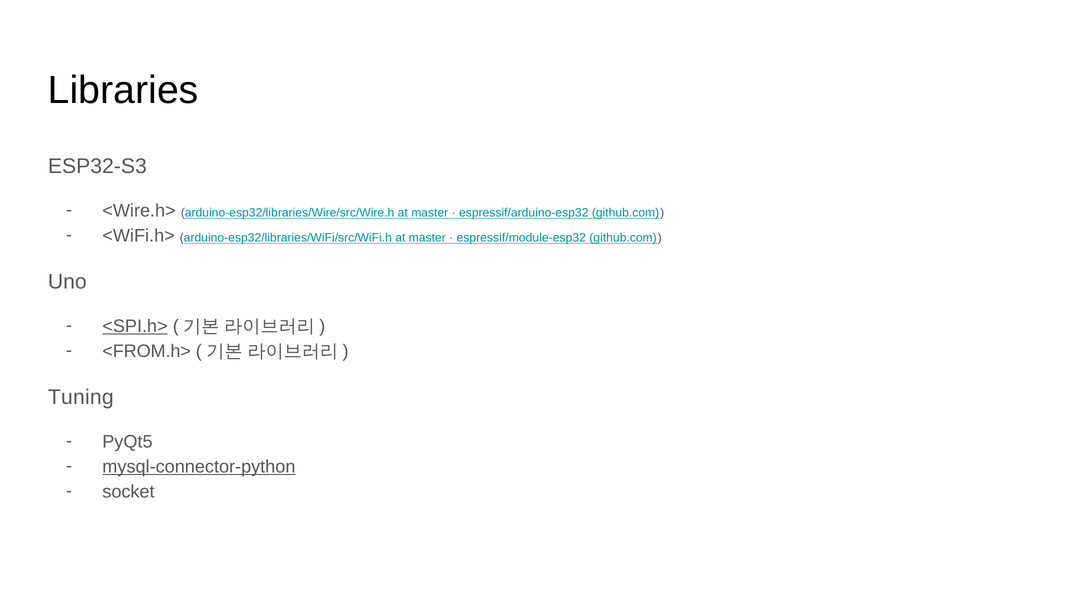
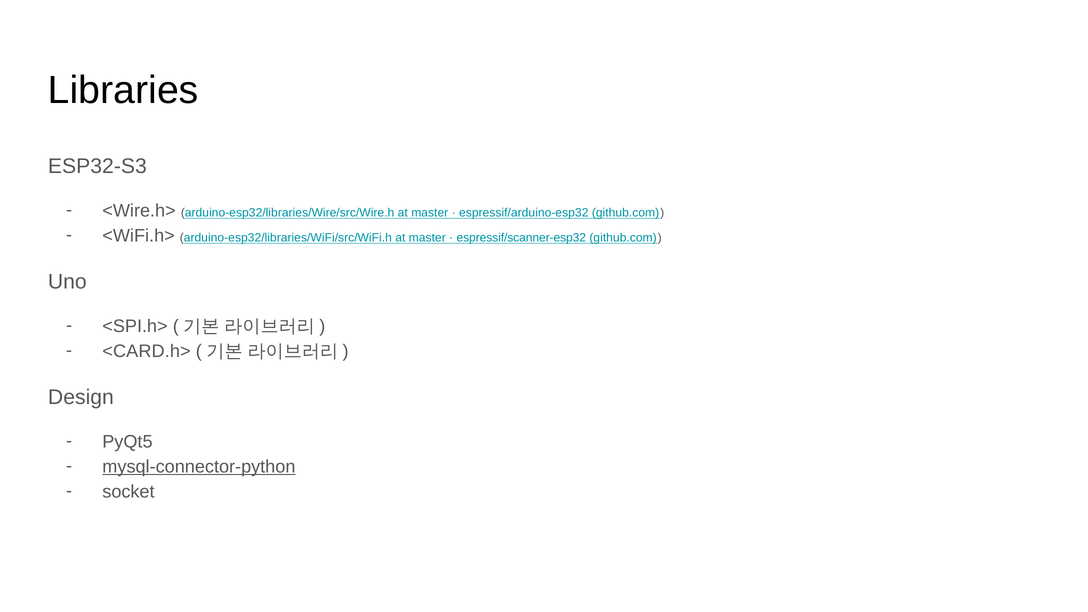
espressif/module-esp32: espressif/module-esp32 -> espressif/scanner-esp32 (521, 238)
<SPI.h> underline: present -> none (135, 326)
<FROM.h>: <FROM.h> -> <CARD.h> (147, 351)
Tuning: Tuning -> Design (81, 397)
